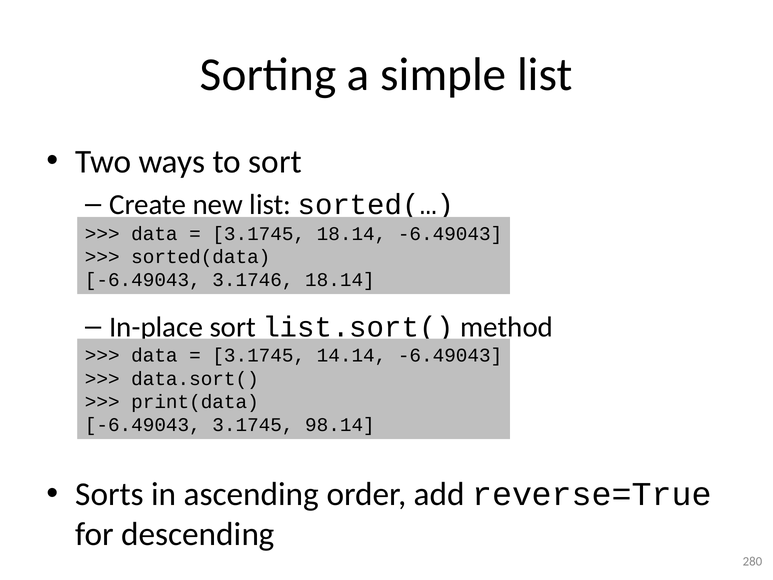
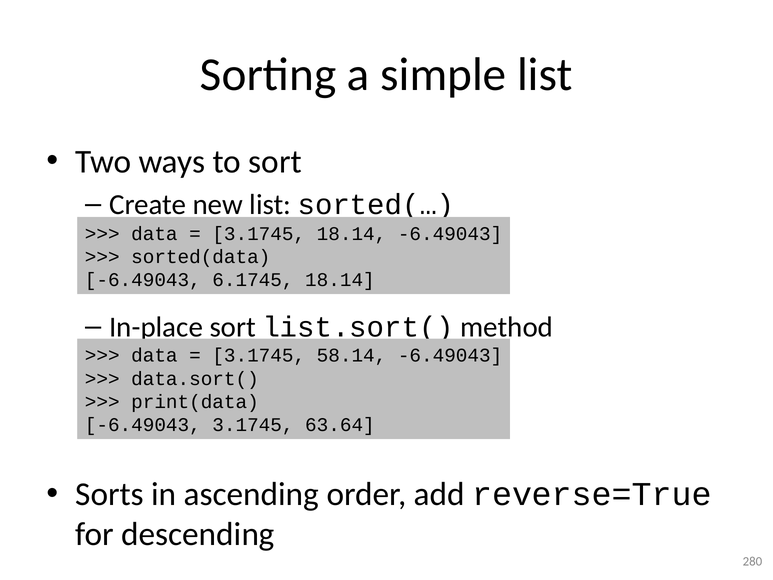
3.1746: 3.1746 -> 6.1745 (253, 280)
14.14: 14.14 -> 58.14 (352, 355)
98.14: 98.14 -> 63.64 (340, 425)
